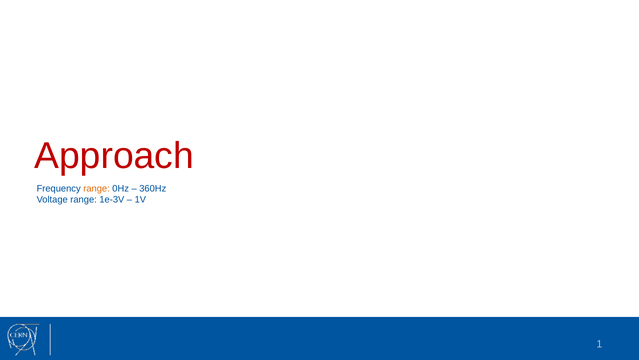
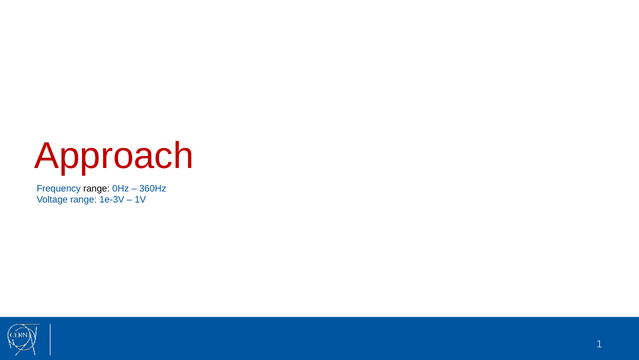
range colour: orange -> black (97, 188)
